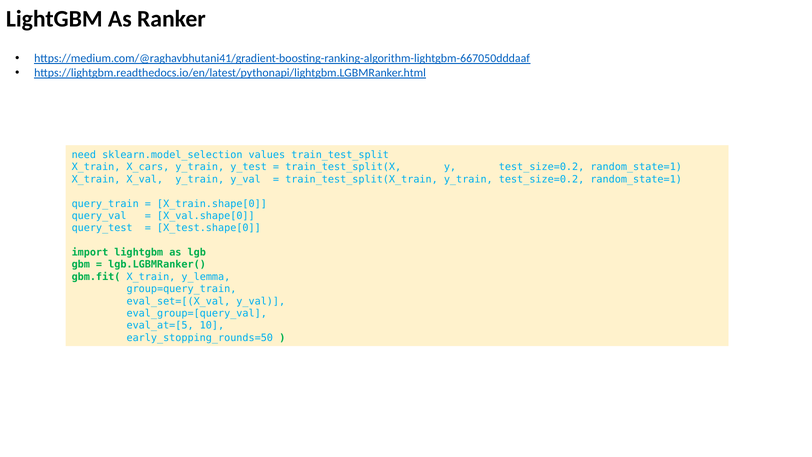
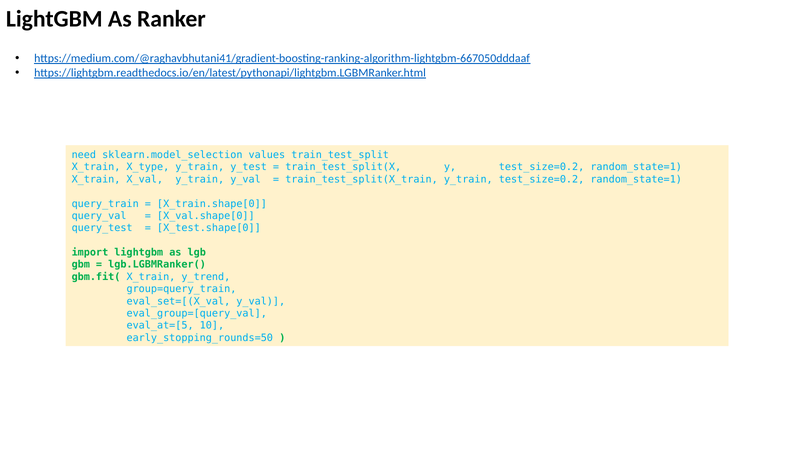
X_cars: X_cars -> X_type (148, 167)
y_lemma: y_lemma -> y_trend (206, 277)
